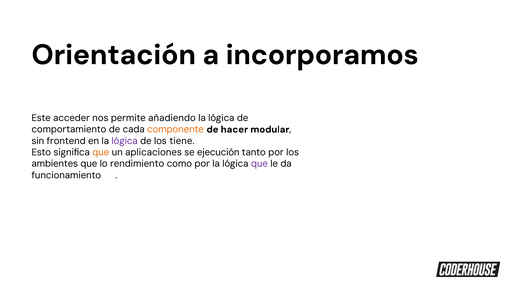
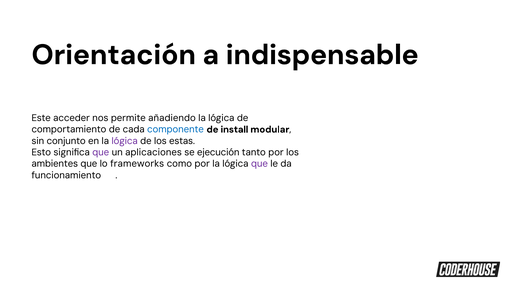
incorporamos: incorporamos -> indispensable (322, 55)
componente colour: orange -> blue (175, 129)
hacer: hacer -> install (234, 129)
frontend: frontend -> conjunto (66, 141)
tiene: tiene -> estas (182, 141)
que colour: orange -> purple (101, 152)
rendimiento: rendimiento -> frameworks (137, 164)
